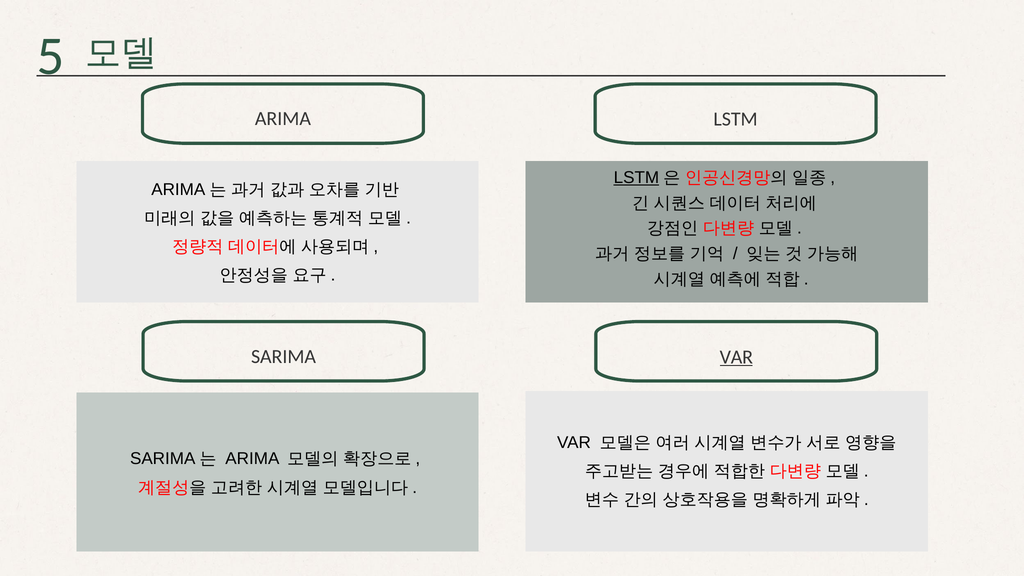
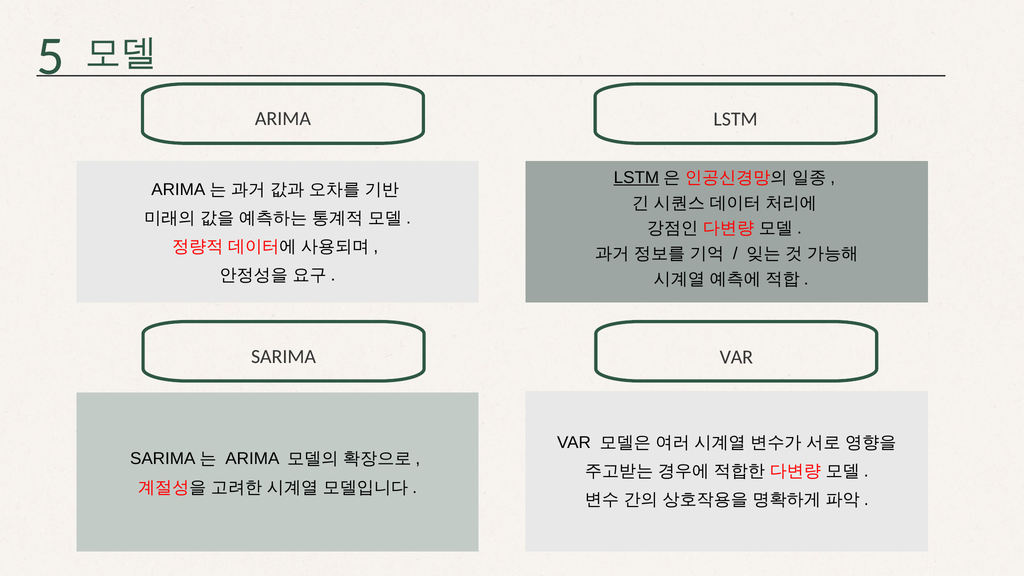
VAR underline: present -> none (736, 357)
